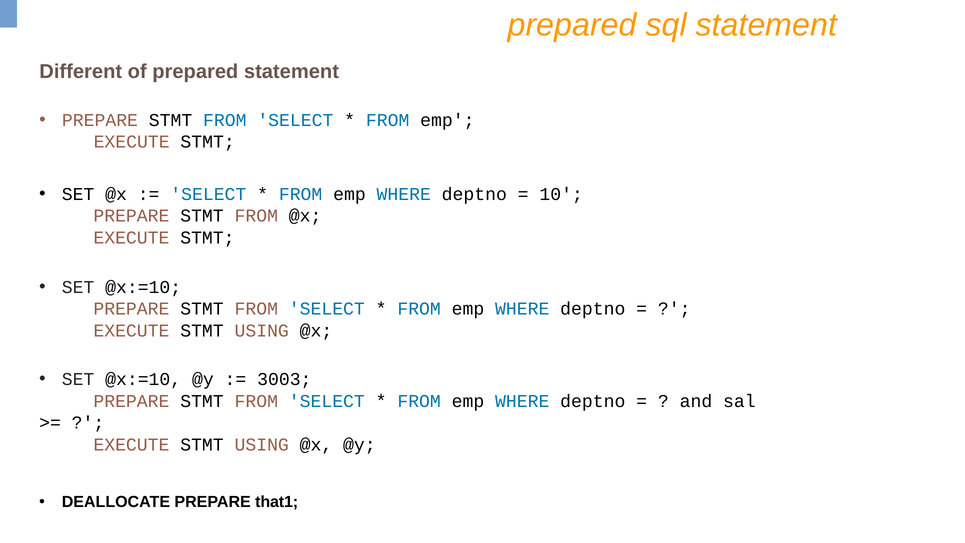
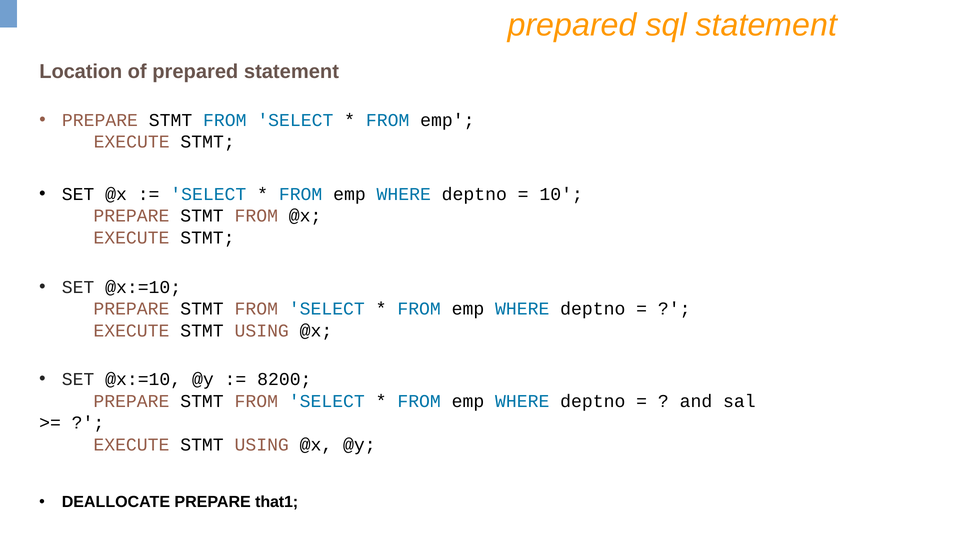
Different: Different -> Location (81, 72)
3003: 3003 -> 8200 (284, 379)
